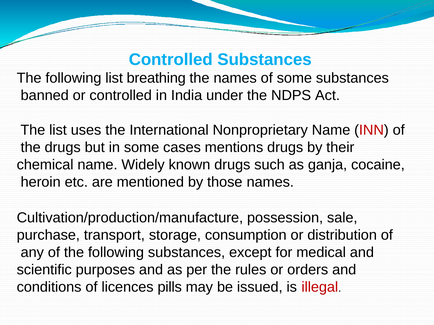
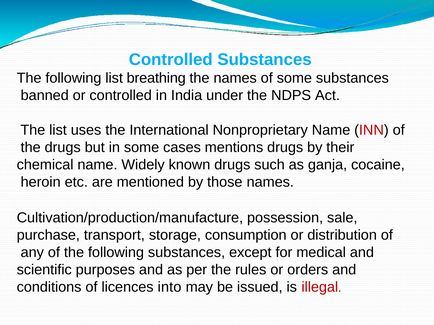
pills: pills -> into (170, 287)
